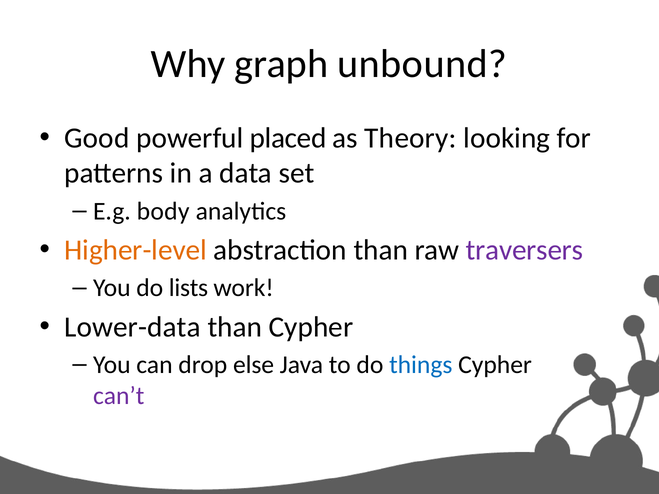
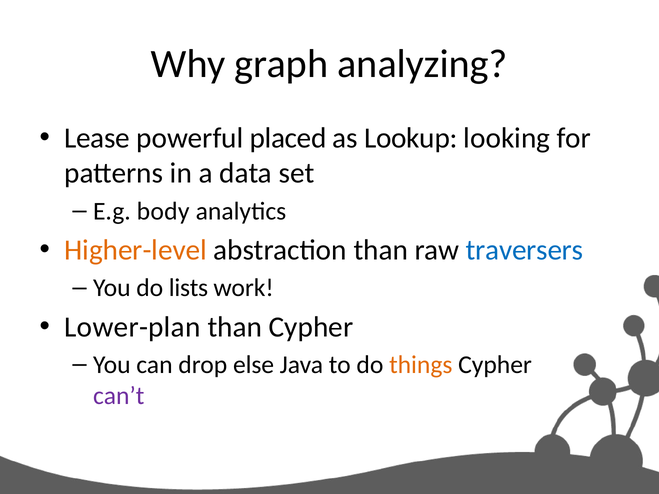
unbound: unbound -> analyzing (422, 64)
Good: Good -> Lease (97, 138)
Theory: Theory -> Lookup (411, 138)
traversers colour: purple -> blue (525, 250)
Lower-data: Lower-data -> Lower-plan (132, 327)
things colour: blue -> orange (421, 365)
